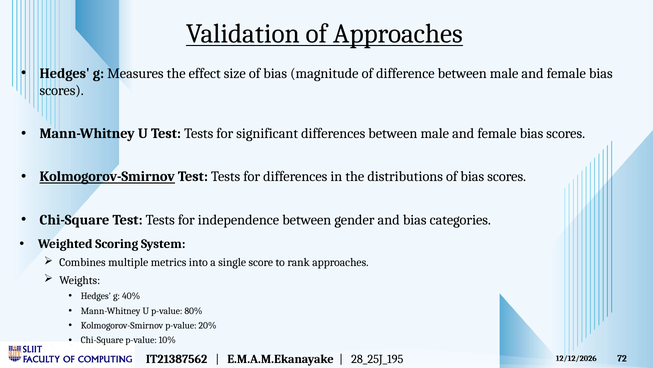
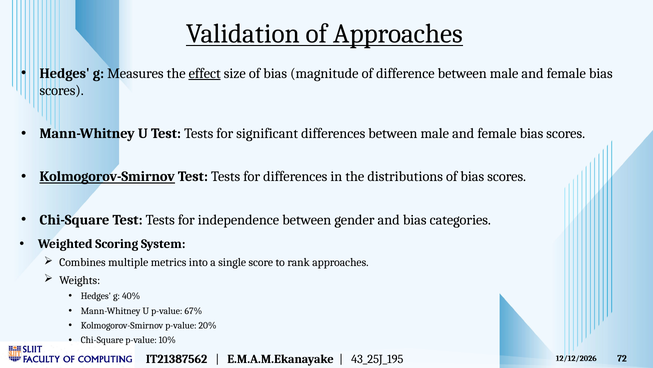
effect underline: none -> present (205, 73)
80%: 80% -> 67% (193, 310)
28_25J_195: 28_25J_195 -> 43_25J_195 (377, 358)
